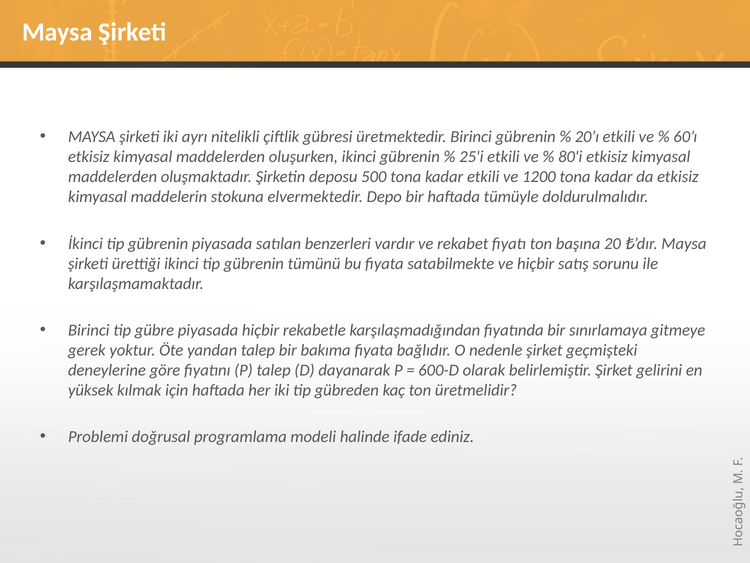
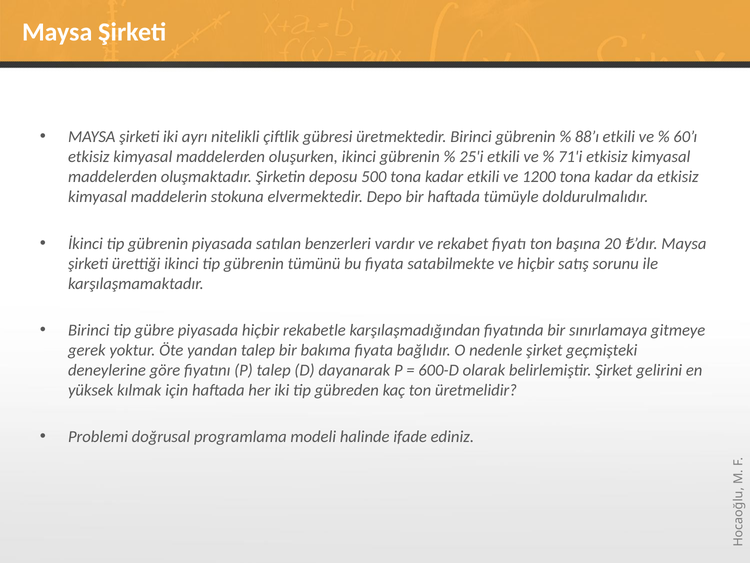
20’ı: 20’ı -> 88’ı (587, 137)
80'i: 80'i -> 71'i (570, 157)
